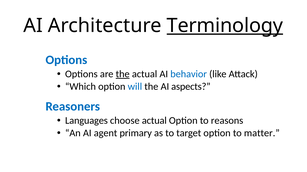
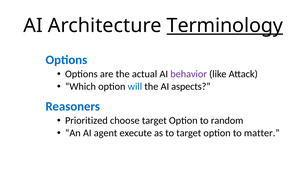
the underline: present -> none (123, 74)
behavior colour: blue -> purple (189, 74)
Languages: Languages -> Prioritized (86, 121)
choose actual: actual -> target (154, 121)
reasons: reasons -> random (227, 121)
primary: primary -> execute (136, 134)
